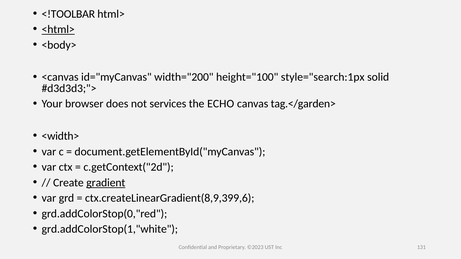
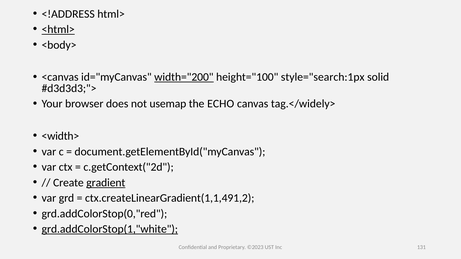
<!TOOLBAR: <!TOOLBAR -> <!ADDRESS (68, 14)
width="200 underline: none -> present (184, 77)
services: services -> usemap (168, 104)
tag.</garden>: tag.</garden> -> tag.</widely> (303, 104)
ctx.createLinearGradient(8,9,399,6: ctx.createLinearGradient(8,9,399,6 -> ctx.createLinearGradient(1,1,491,2 (170, 198)
grd.addColorStop(1,"white underline: none -> present (110, 229)
